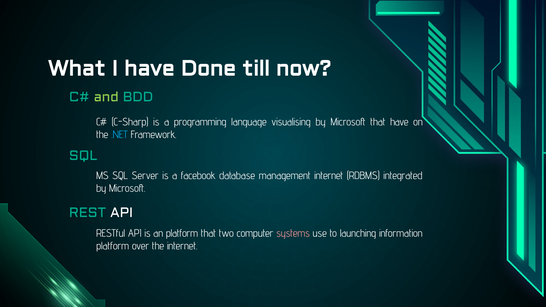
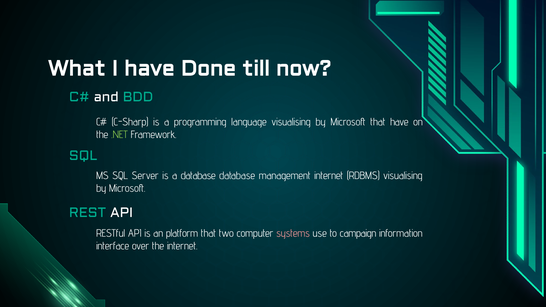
and colour: light green -> white (106, 97)
.NET colour: light blue -> light green (120, 135)
a facebook: facebook -> database (198, 176)
RDBMS integrated: integrated -> visualising (403, 176)
launching: launching -> campaign (358, 233)
platform: platform -> interface (113, 246)
